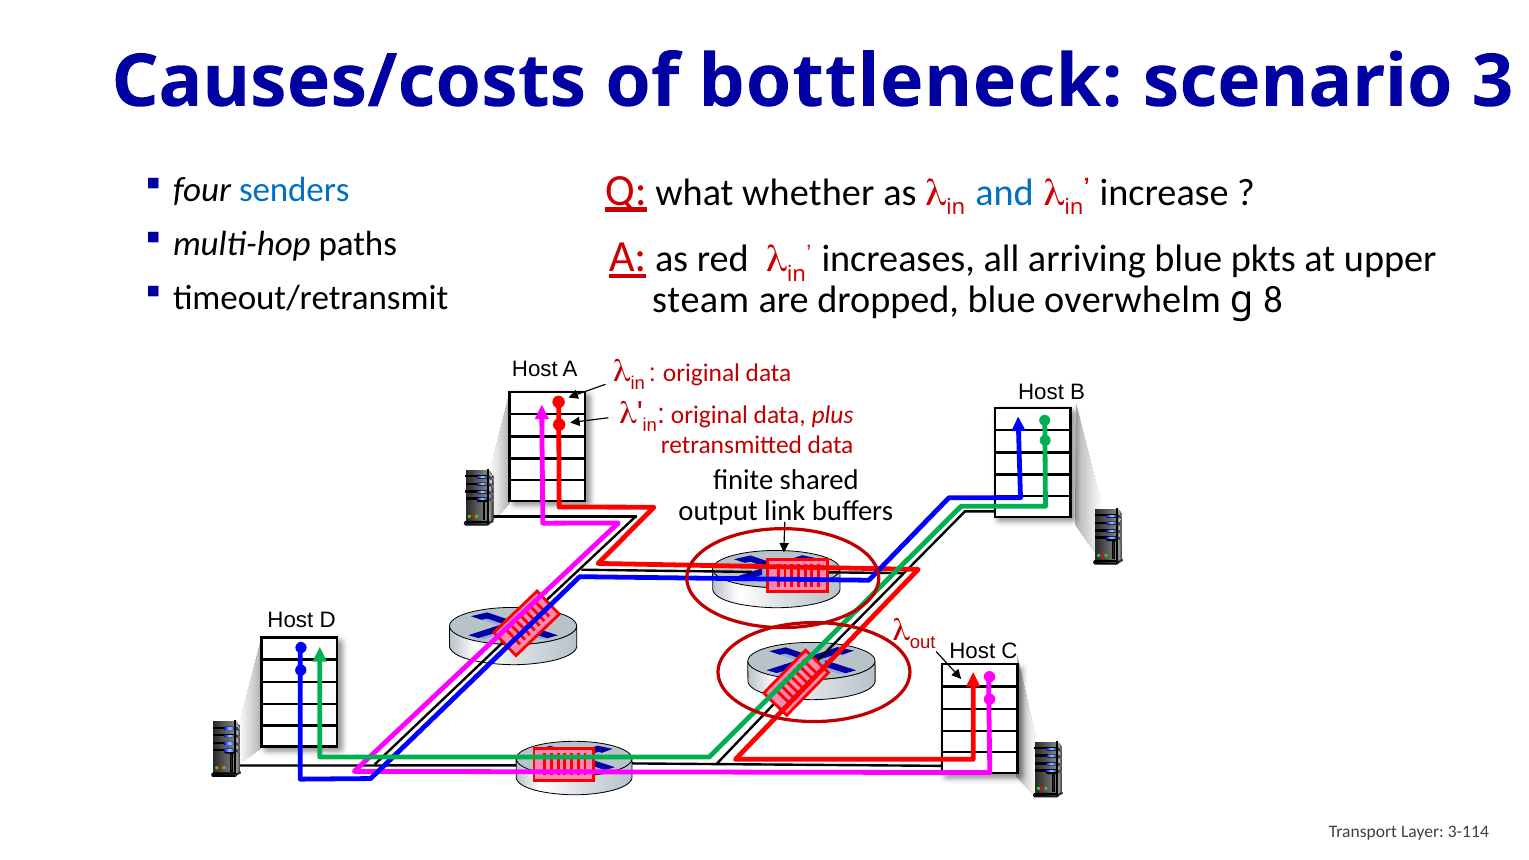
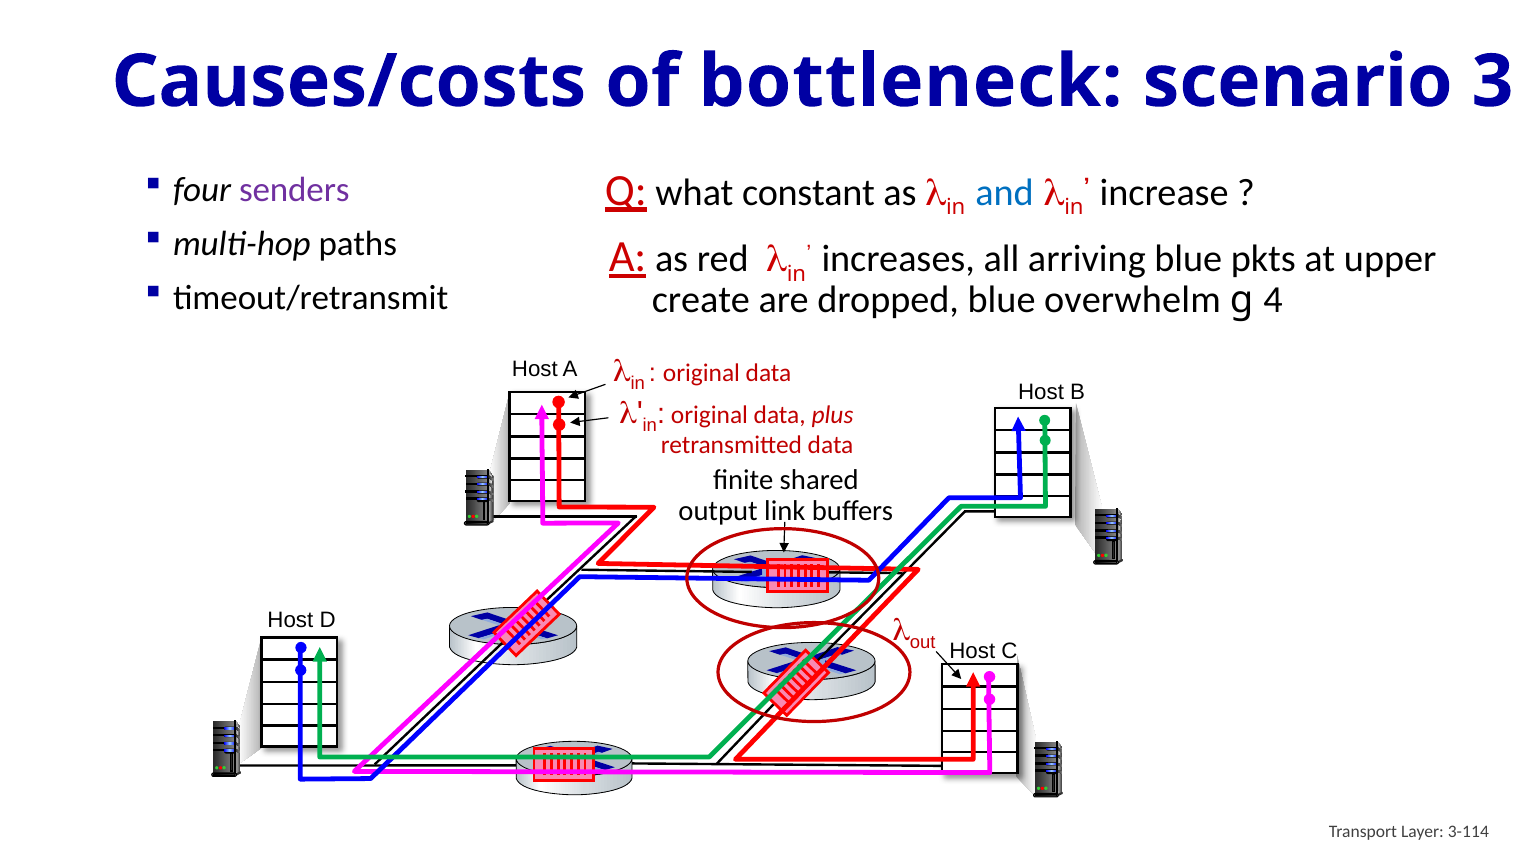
senders colour: blue -> purple (294, 190)
whether: whether -> constant (809, 193)
steam: steam -> create (701, 300)
8: 8 -> 4 (1273, 300)
